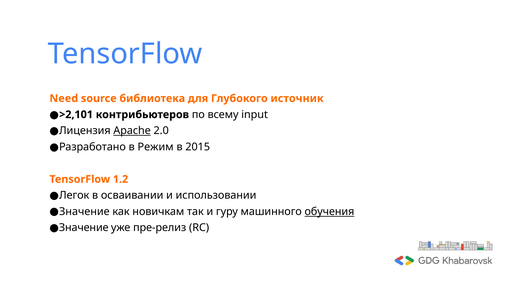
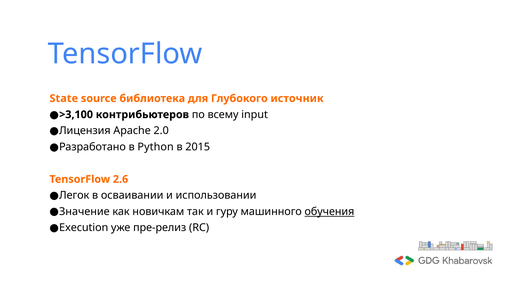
Need: Need -> State (64, 98)
>2,101: >2,101 -> >3,100 (76, 115)
Apache underline: present -> none (132, 131)
Режим: Режим -> Python (156, 147)
1.2: 1.2 -> 2.6 (121, 179)
Значение: Значение -> Execution (84, 228)
